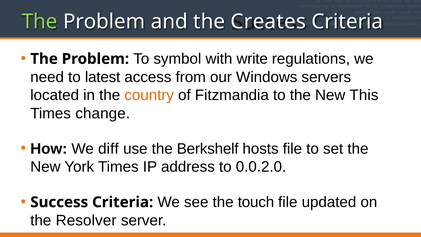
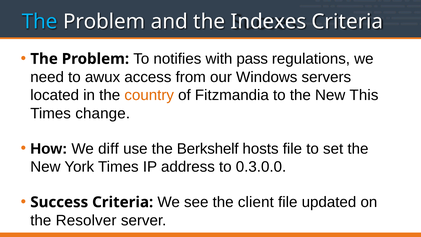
The colour: light green -> light blue (40, 22)
Creates: Creates -> Indexes (268, 22)
symbol: symbol -> notifies (177, 59)
write: write -> pass (252, 59)
latest: latest -> awux (103, 77)
0.0.2.0: 0.0.2.0 -> 0.3.0.0 (261, 167)
touch: touch -> client (256, 202)
